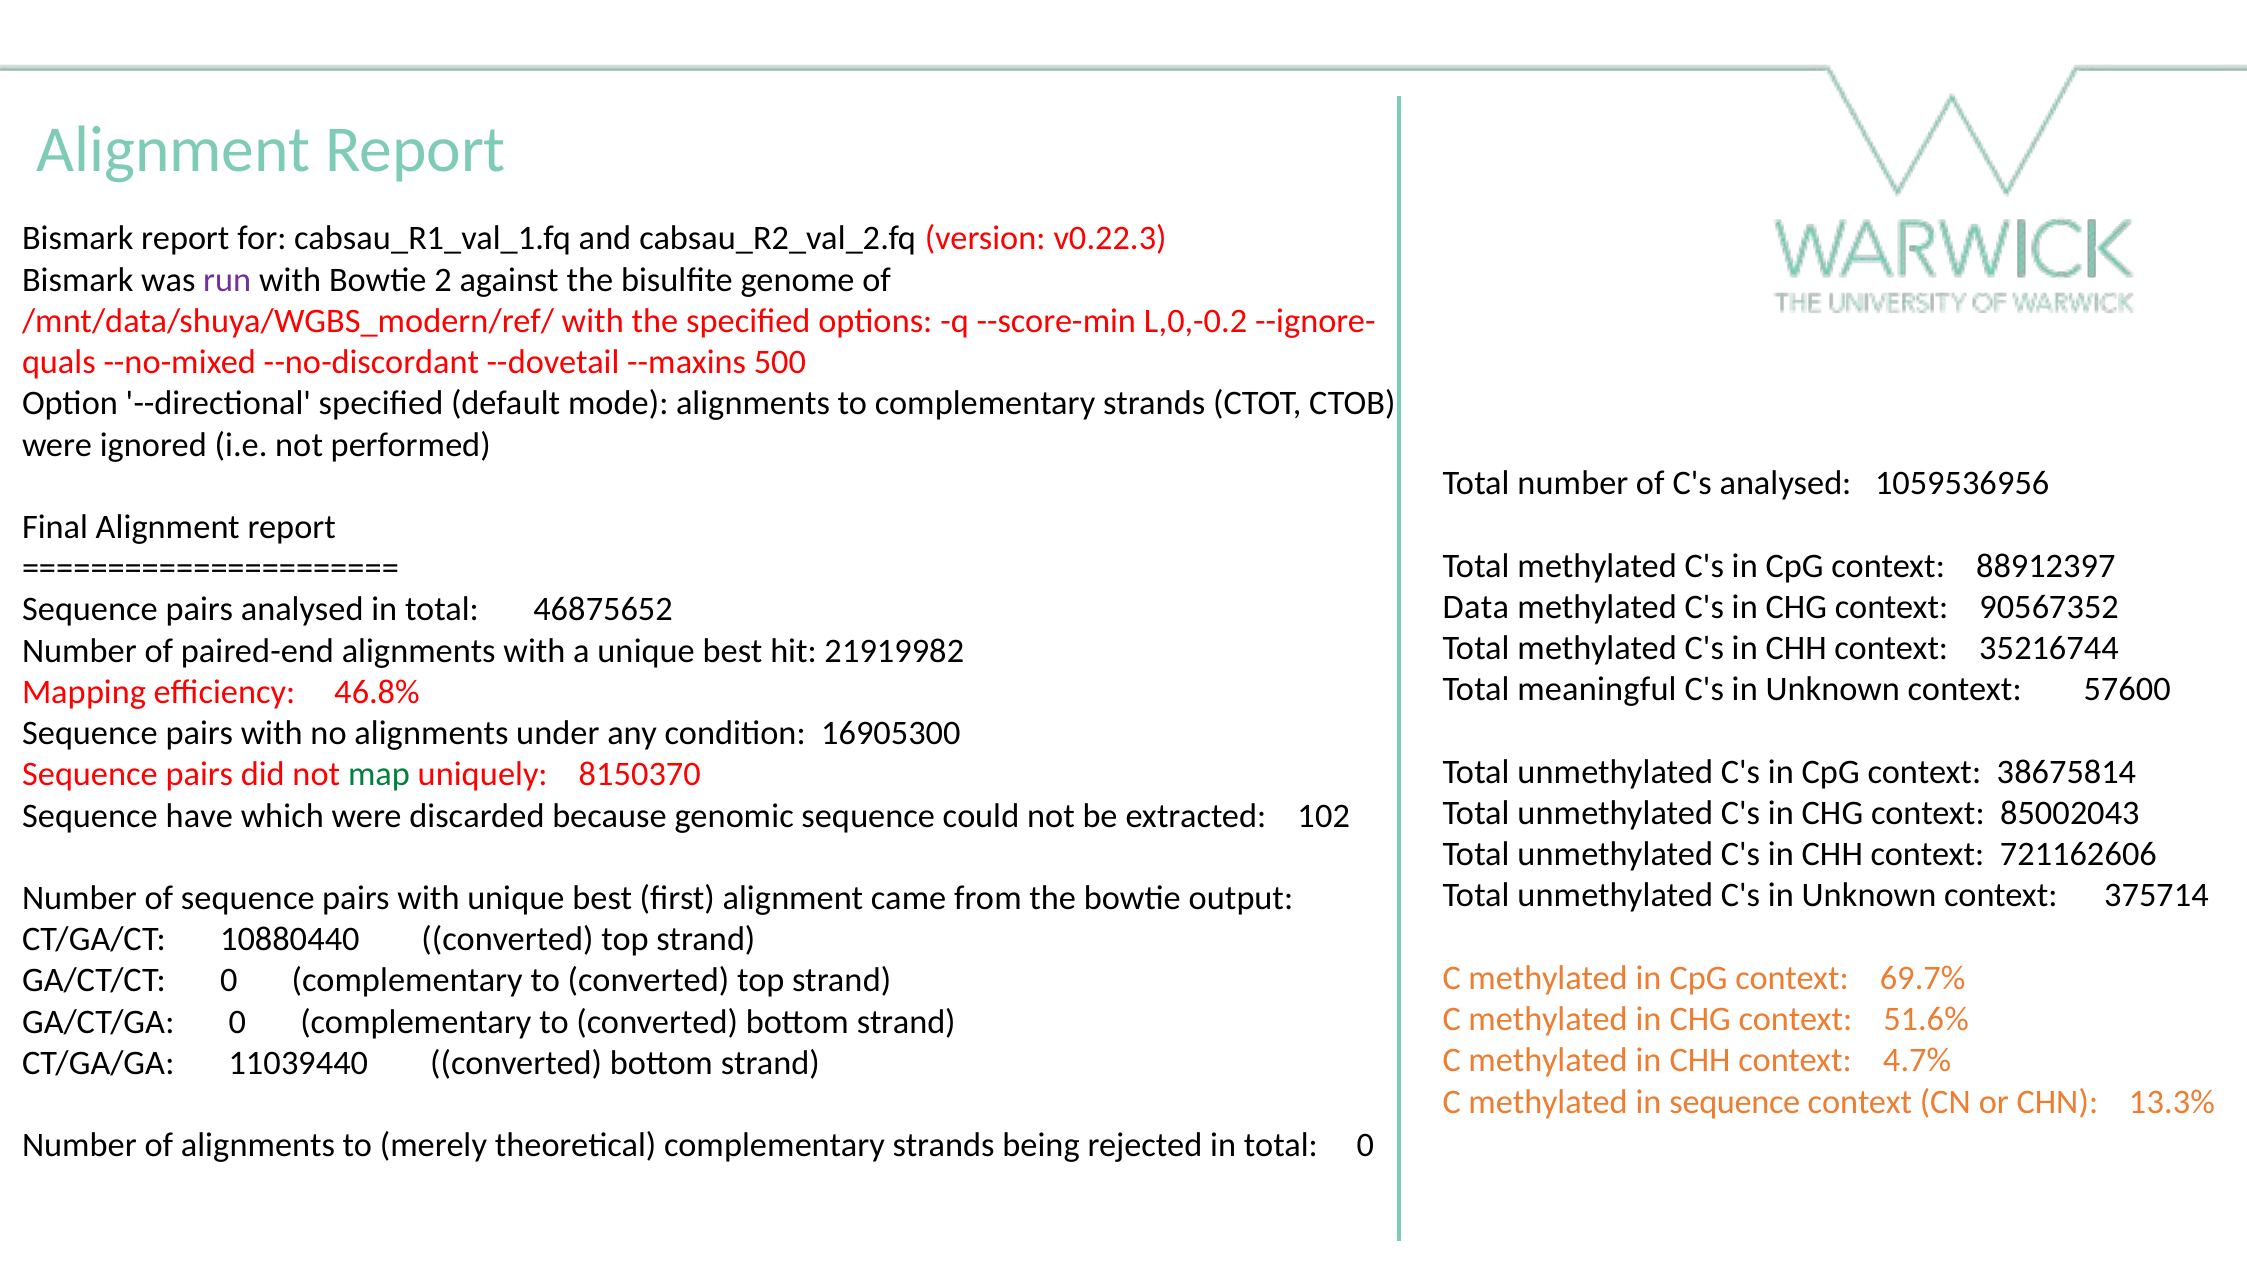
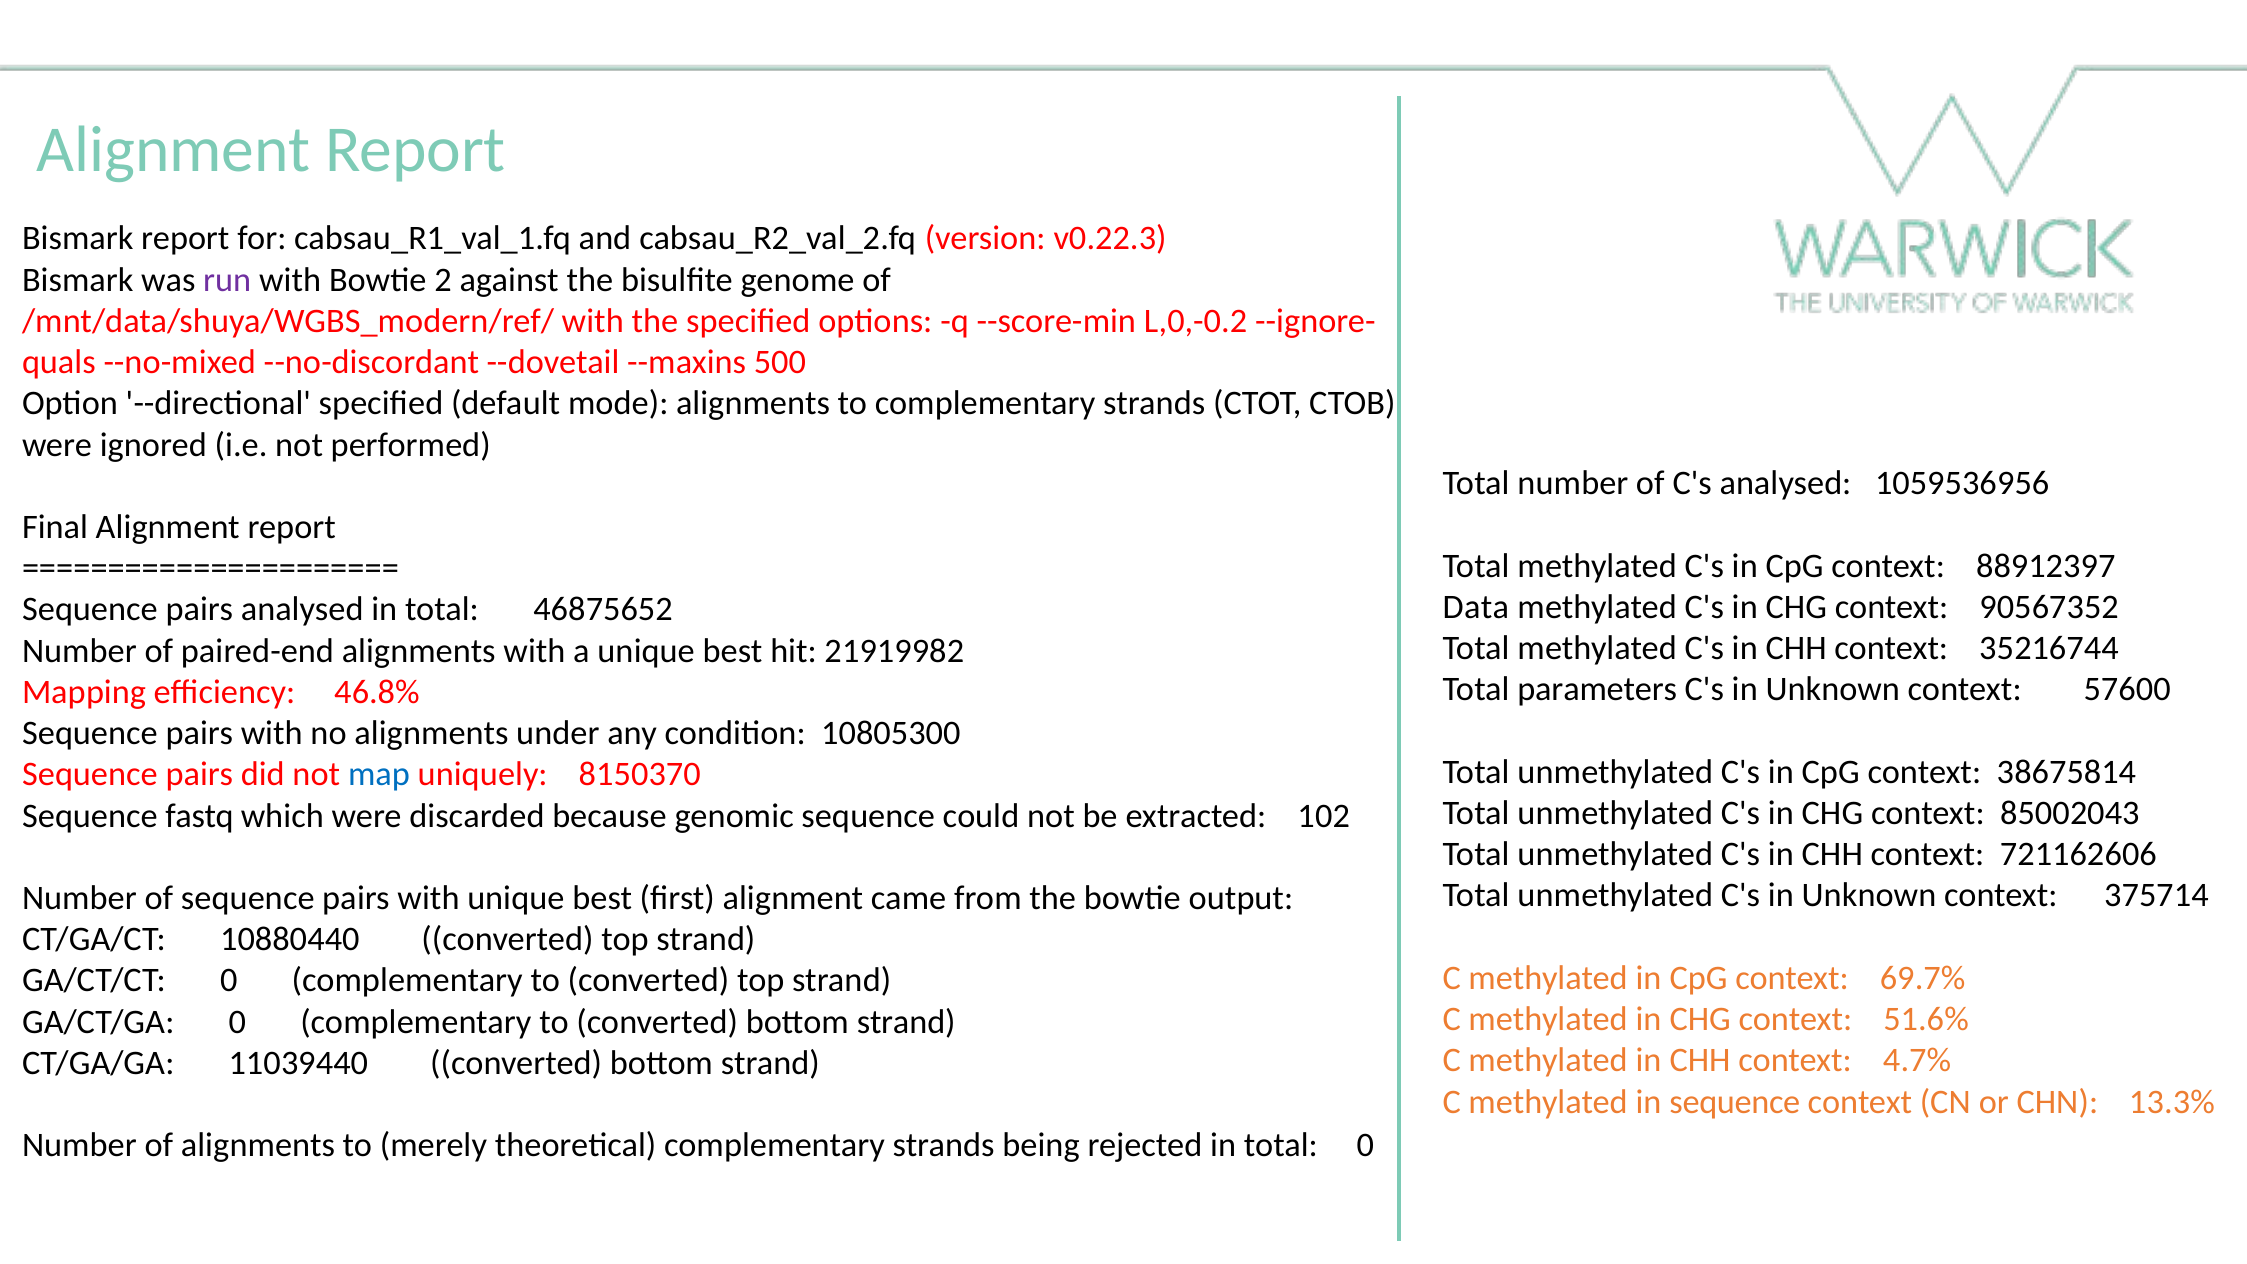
meaningful: meaningful -> parameters (1597, 689)
16905300: 16905300 -> 10805300 (891, 733)
map colour: green -> blue (379, 775)
have: have -> fastq (200, 816)
